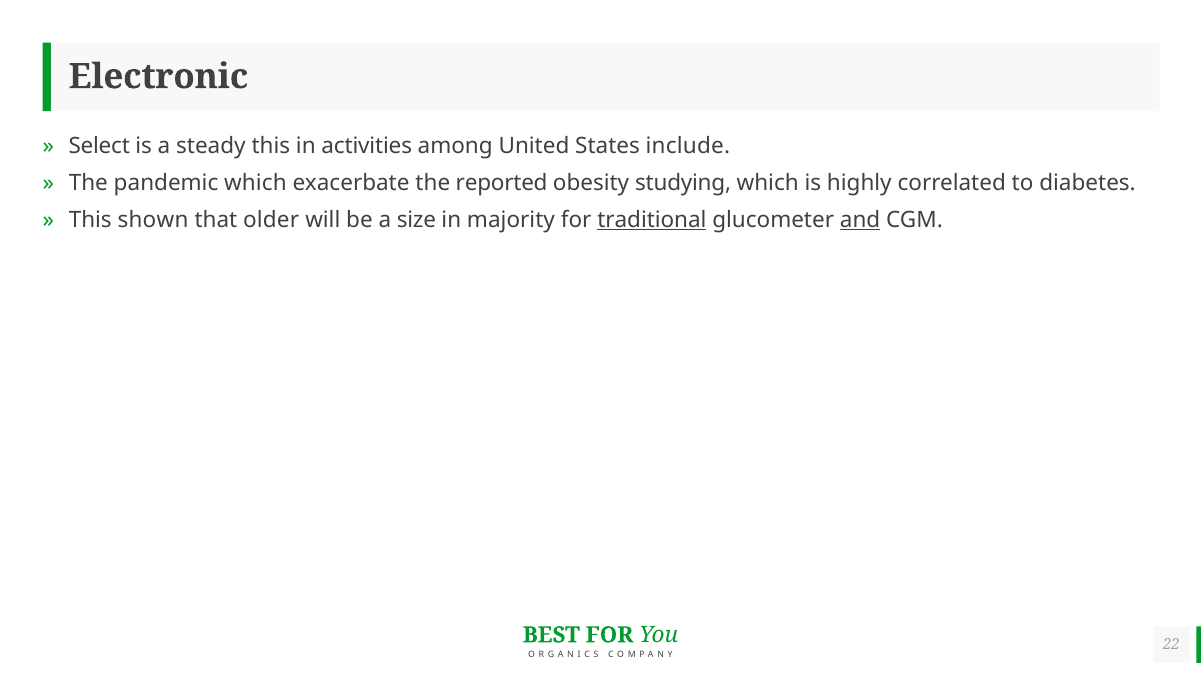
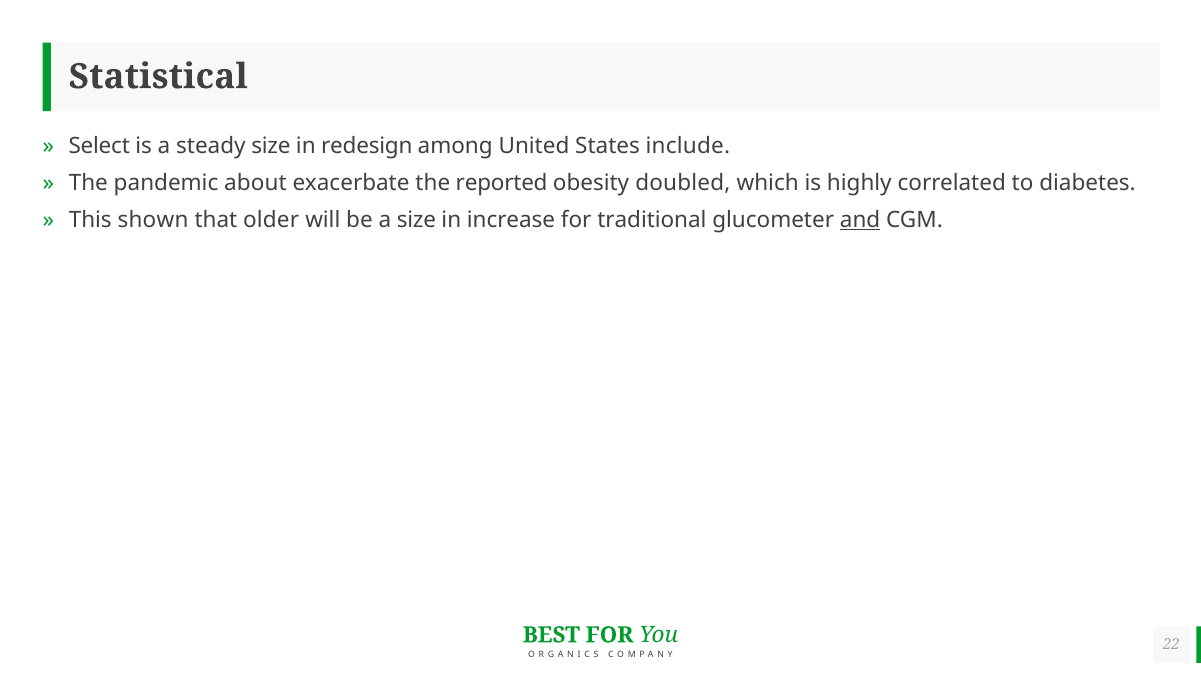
Electronic: Electronic -> Statistical (158, 77)
steady this: this -> size (271, 146)
activities: activities -> redesign (367, 146)
pandemic which: which -> about (255, 183)
studying: studying -> doubled (683, 183)
majority: majority -> increase (511, 220)
traditional underline: present -> none (652, 220)
